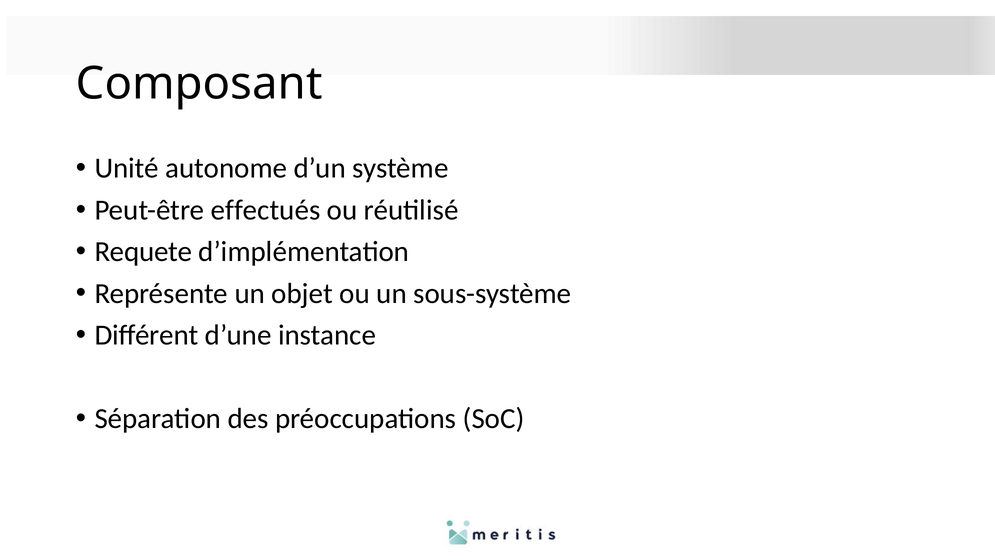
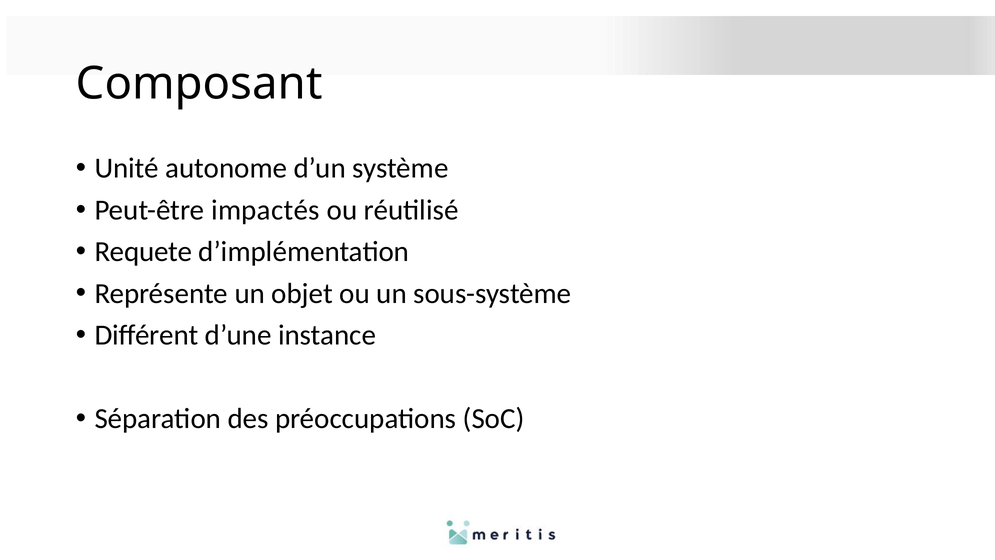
effectués: effectués -> impactés (265, 210)
